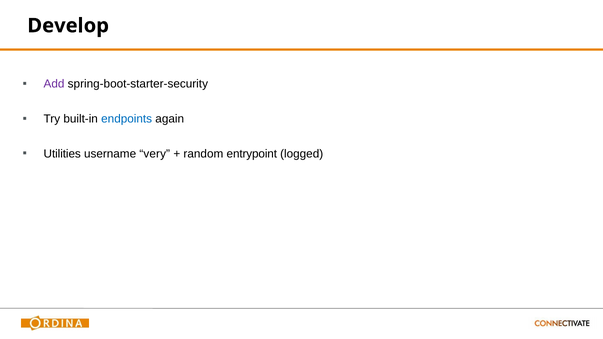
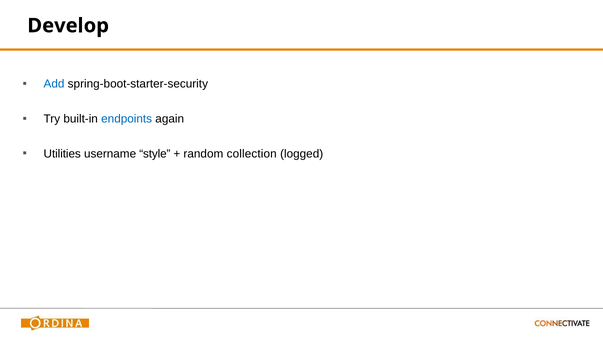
Add colour: purple -> blue (54, 84)
very: very -> style (155, 154)
entrypoint: entrypoint -> collection (252, 154)
